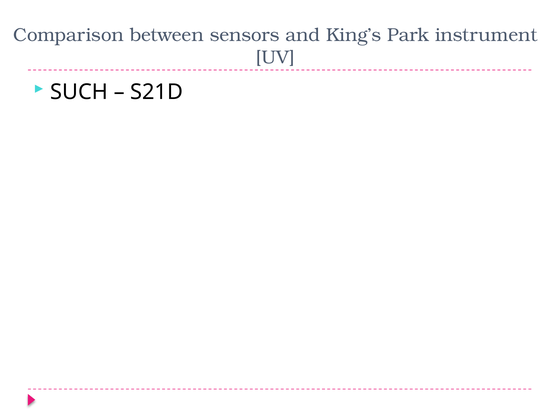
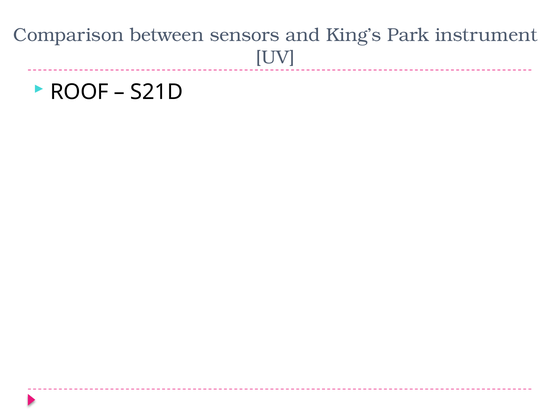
SUCH: SUCH -> ROOF (79, 92)
